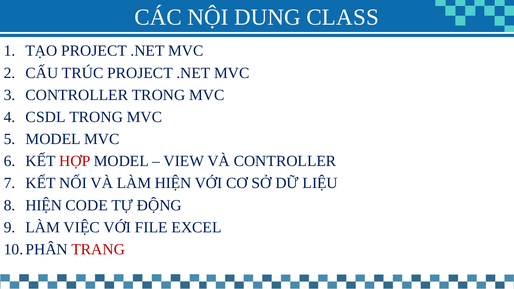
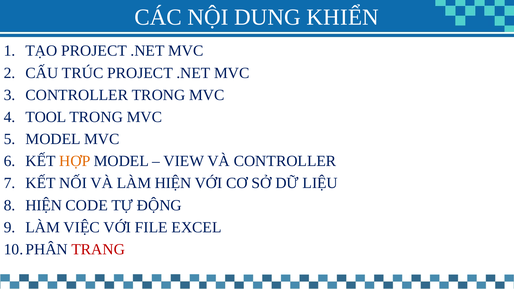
CLASS: CLASS -> KHIỂN (343, 17)
CSDL: CSDL -> TOOL (46, 117)
HỢP colour: red -> orange (75, 161)
